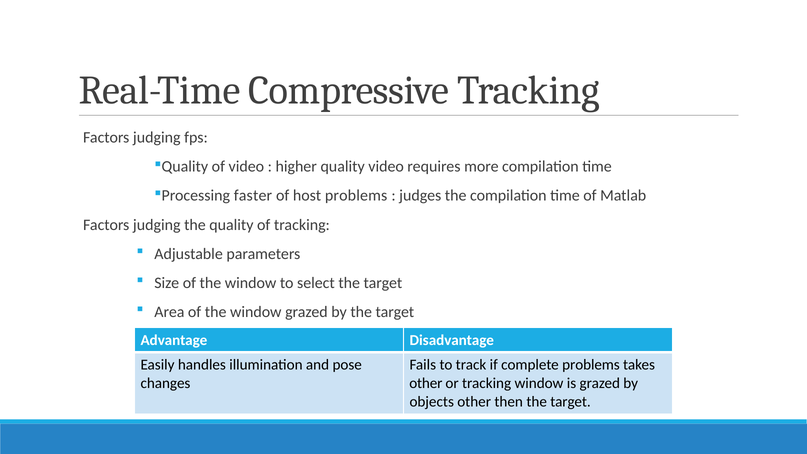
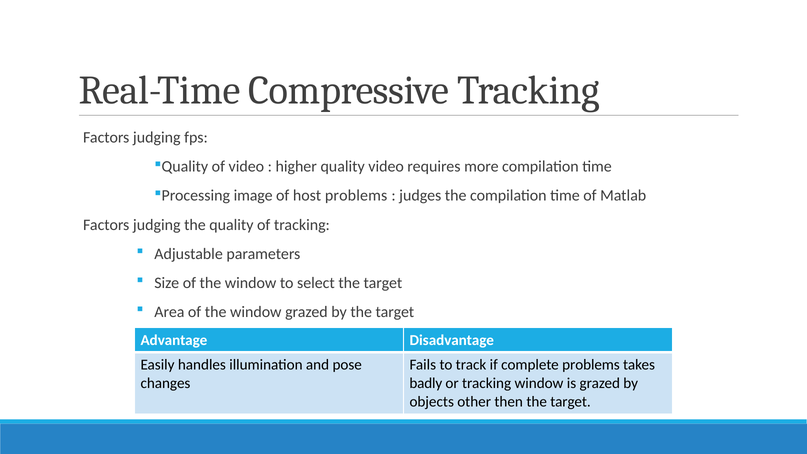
faster: faster -> image (253, 196)
other: other -> badly (426, 383)
